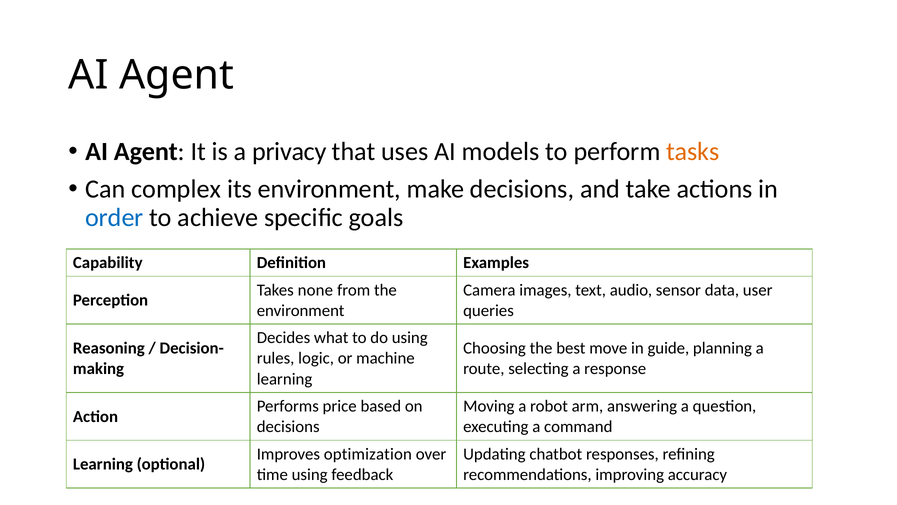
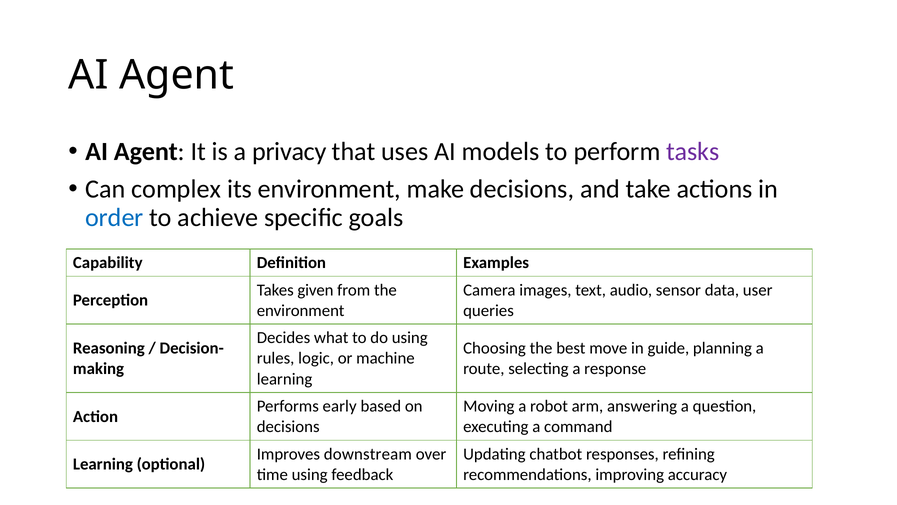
tasks colour: orange -> purple (693, 152)
none: none -> given (315, 290)
price: price -> early (340, 406)
optimization: optimization -> downstream (368, 454)
